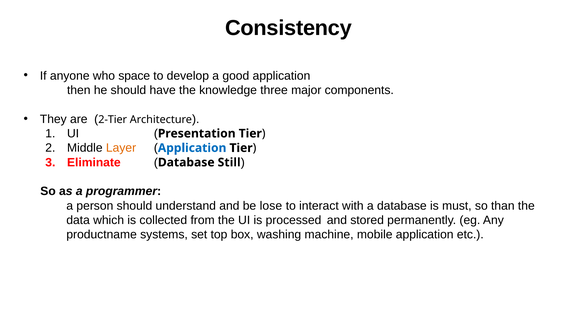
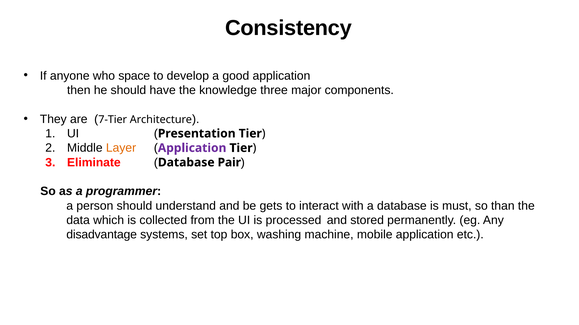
2-Tier: 2-Tier -> 7-Tier (113, 120)
Application colour: blue -> purple (192, 148)
Still: Still -> Pair (229, 163)
lose: lose -> gets (271, 206)
productname: productname -> disadvantage (102, 235)
